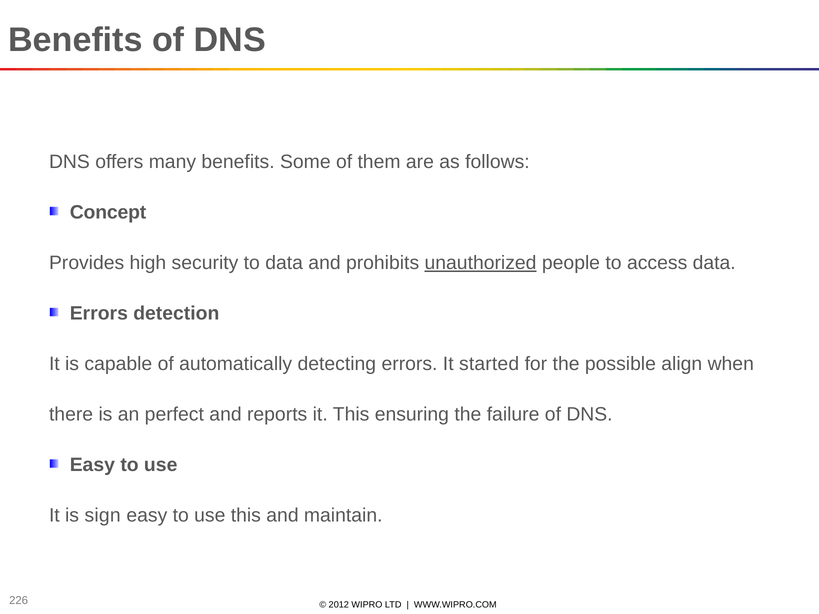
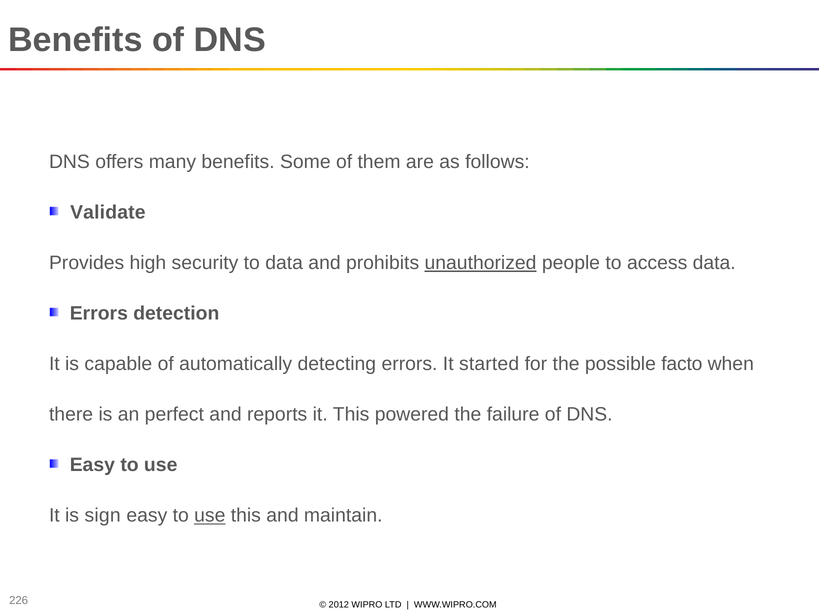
Concept: Concept -> Validate (108, 213)
align: align -> facto (682, 364)
ensuring: ensuring -> powered (412, 415)
use underline: none -> present (210, 516)
